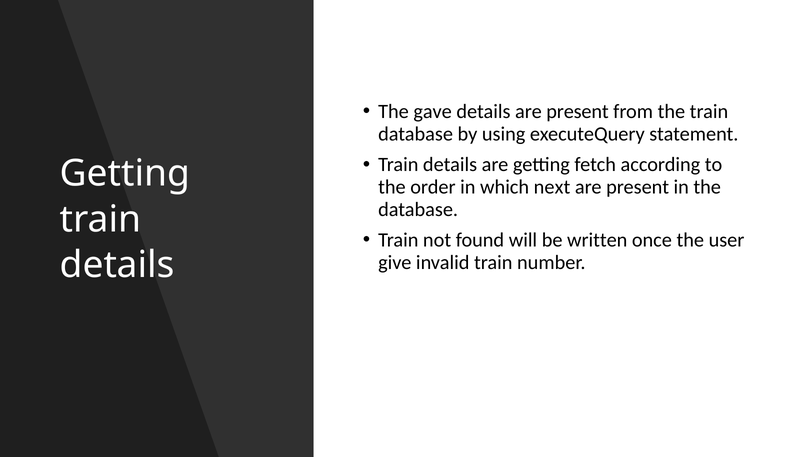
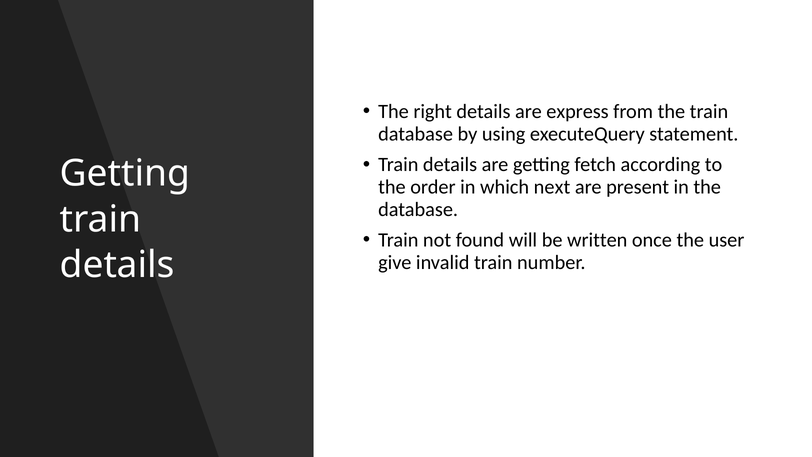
gave: gave -> right (433, 112)
details are present: present -> express (577, 112)
